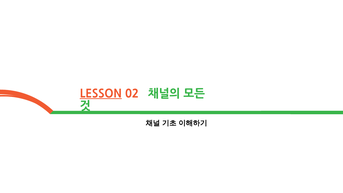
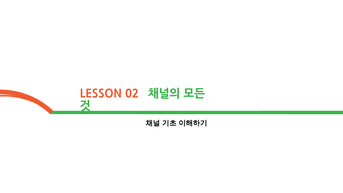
LESSON underline: present -> none (101, 94)
